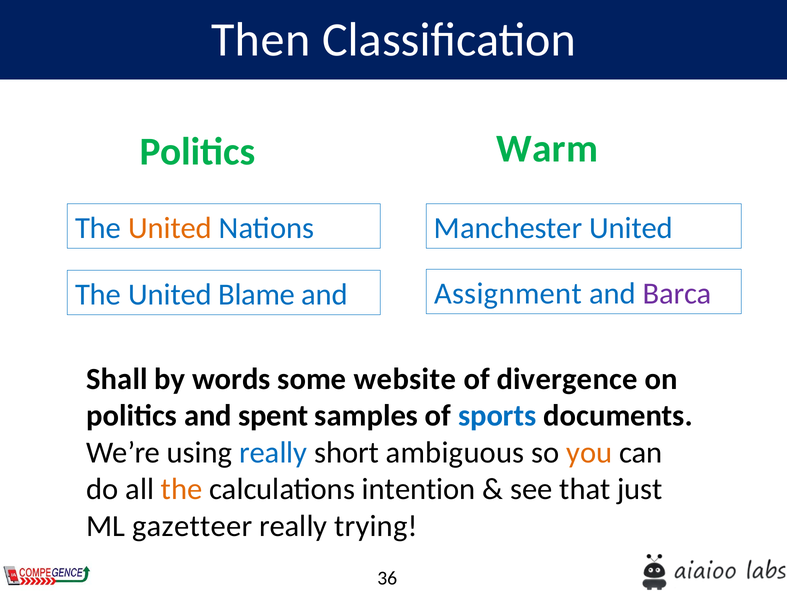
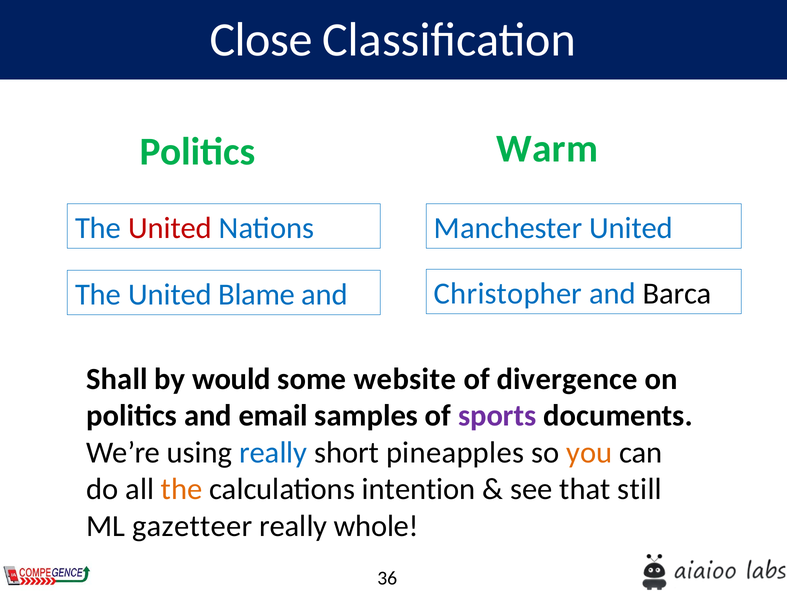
Then: Then -> Close (261, 40)
United colour: orange -> red (170, 228)
Assignment: Assignment -> Christopher (508, 293)
Barca colour: purple -> black (677, 293)
words: words -> would (231, 379)
spent: spent -> email (273, 415)
sports colour: blue -> purple (497, 415)
ambiguous: ambiguous -> pineapples (455, 452)
just: just -> still (640, 489)
trying: trying -> whole (376, 525)
